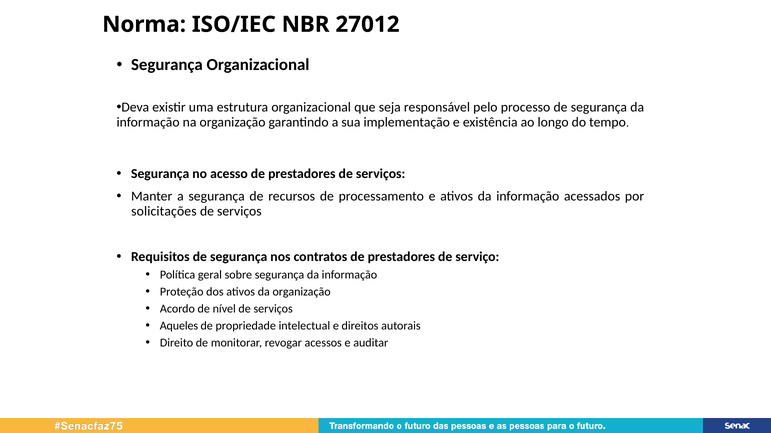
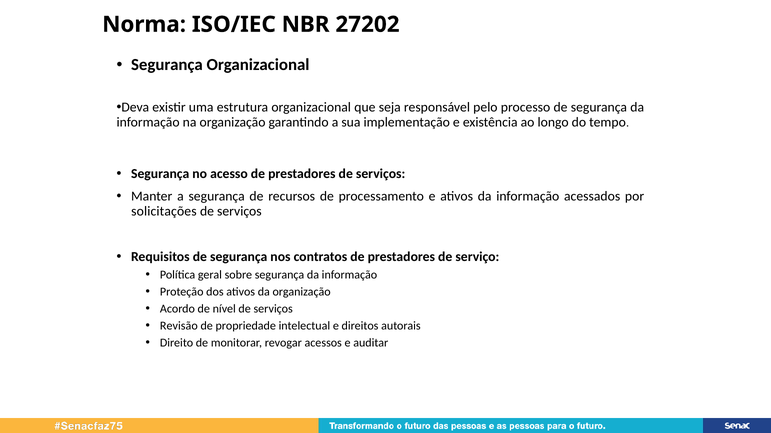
27012: 27012 -> 27202 (367, 24)
Aqueles: Aqueles -> Revisão (179, 326)
